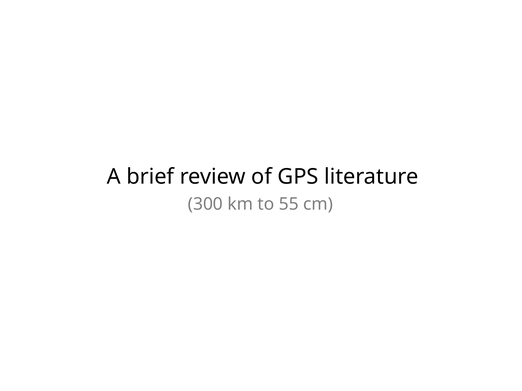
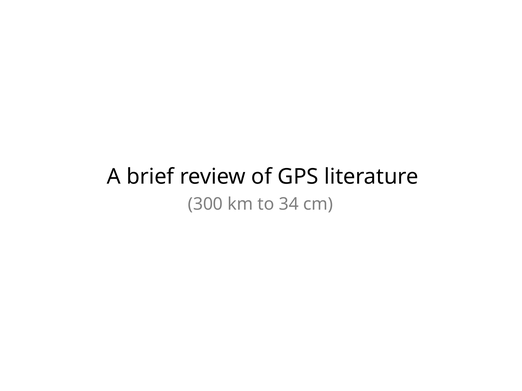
55: 55 -> 34 (289, 204)
